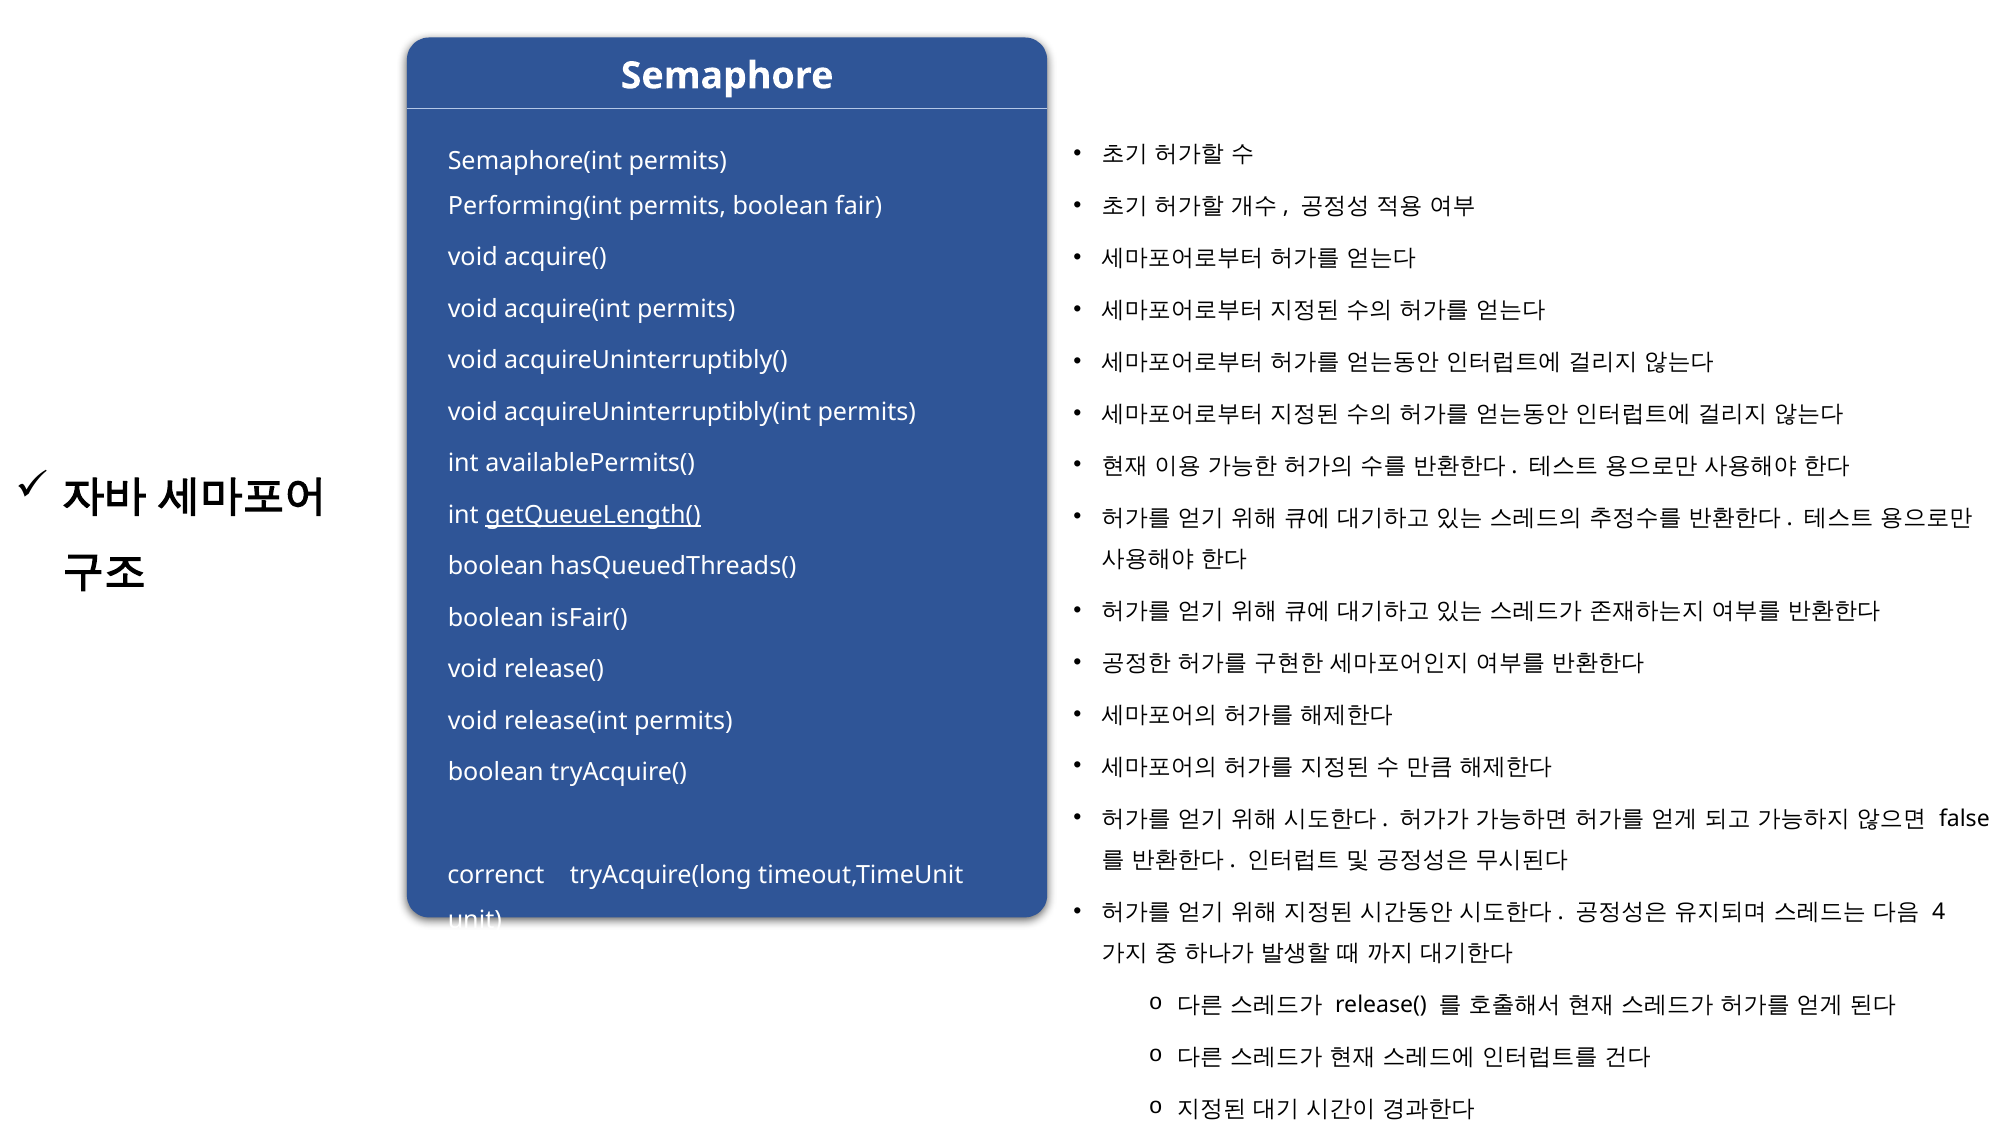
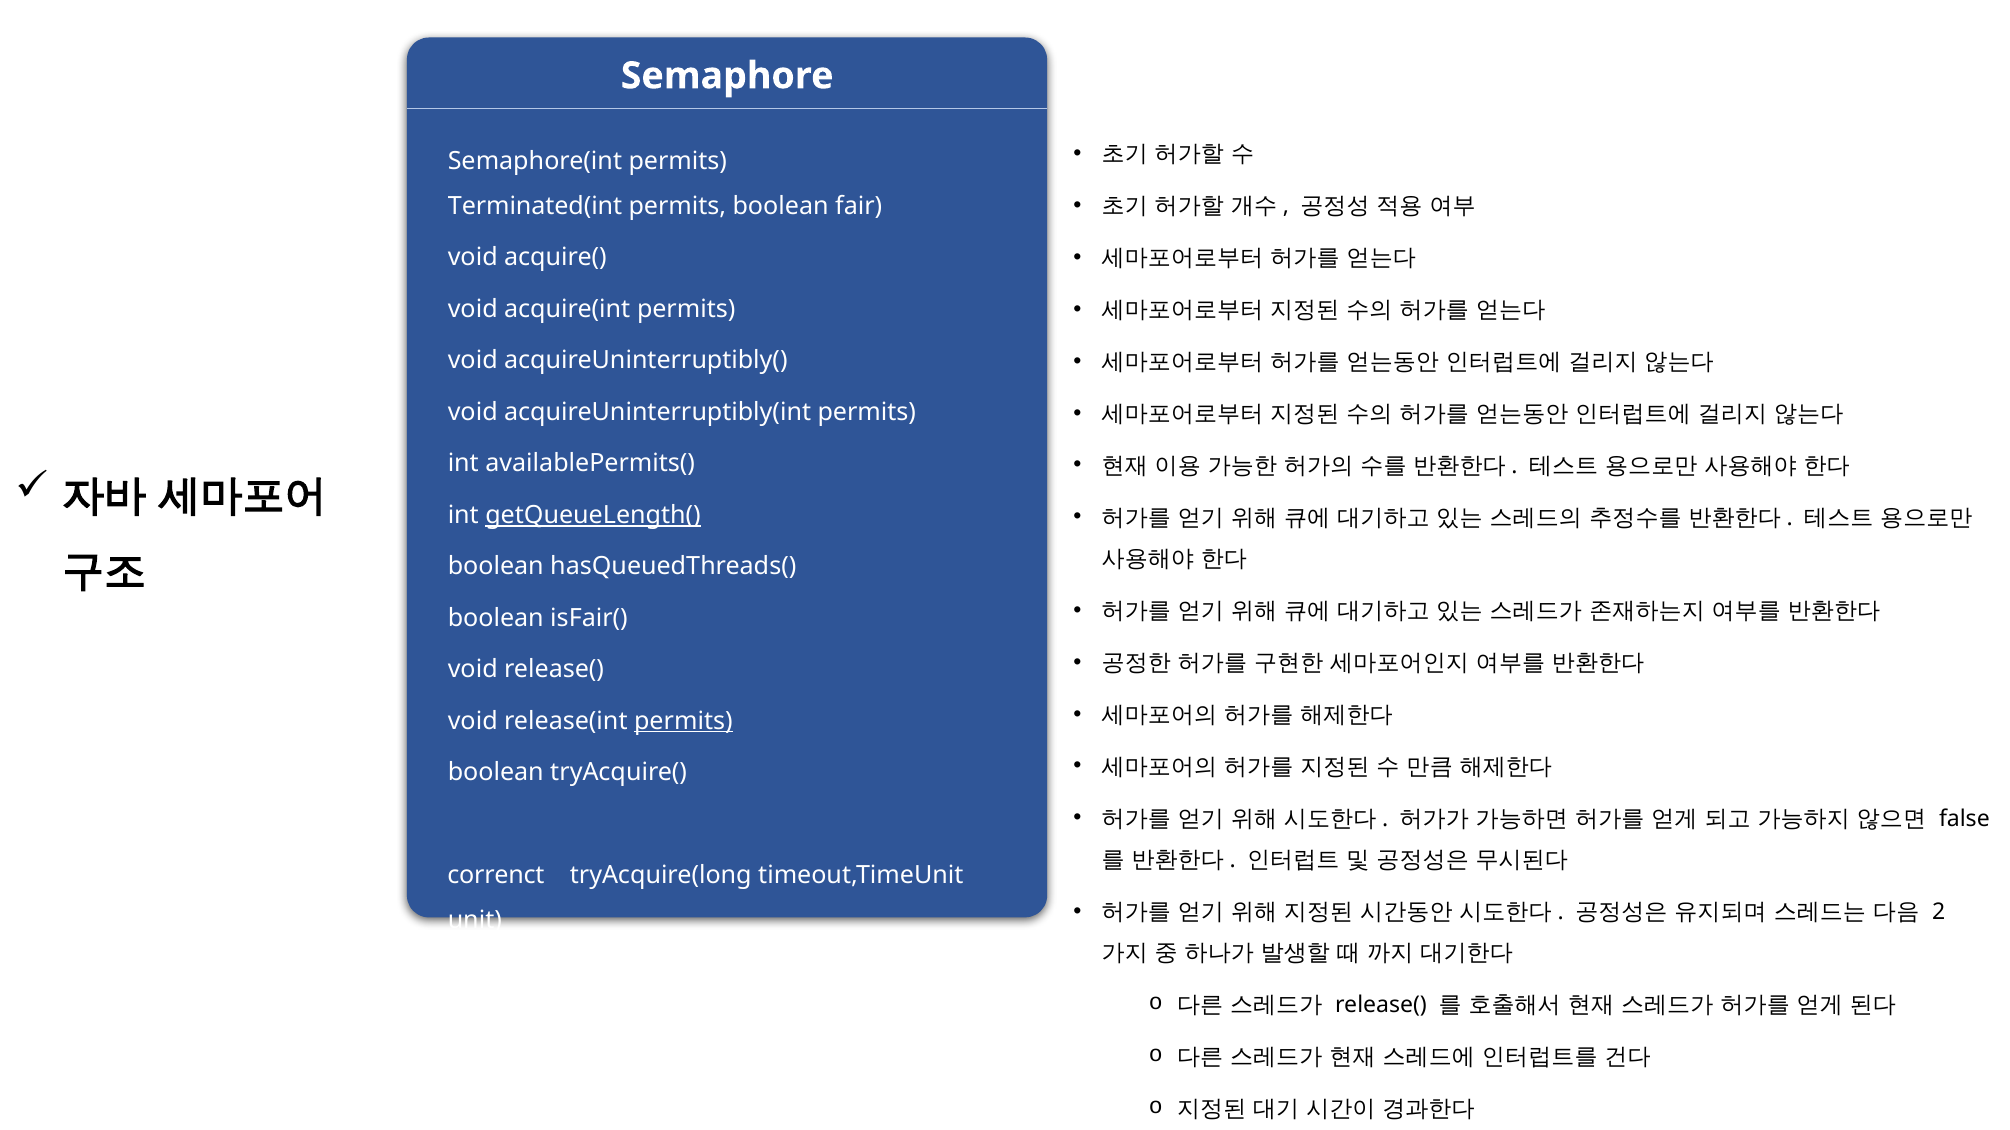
Performing(int: Performing(int -> Terminated(int (535, 206)
permits underline: none -> present (683, 721)
4: 4 -> 2 (1939, 912)
